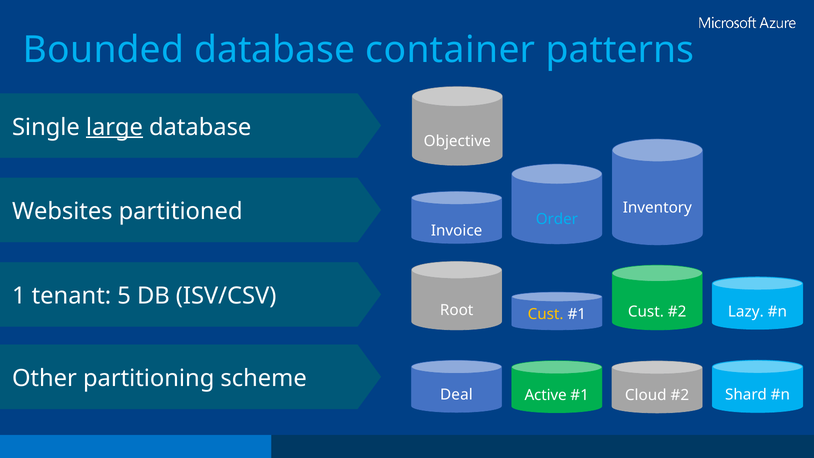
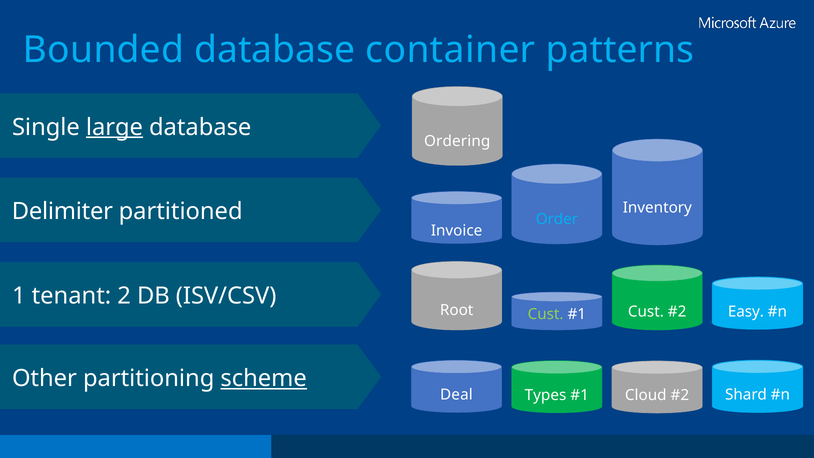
Objective: Objective -> Ordering (457, 141)
Websites: Websites -> Delimiter (62, 212)
5: 5 -> 2 (124, 296)
Lazy: Lazy -> Easy (746, 311)
Cust colour: yellow -> light green (546, 314)
scheme underline: none -> present (264, 378)
Active: Active -> Types (545, 395)
